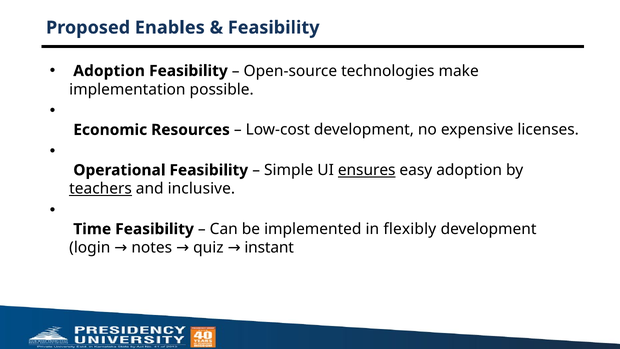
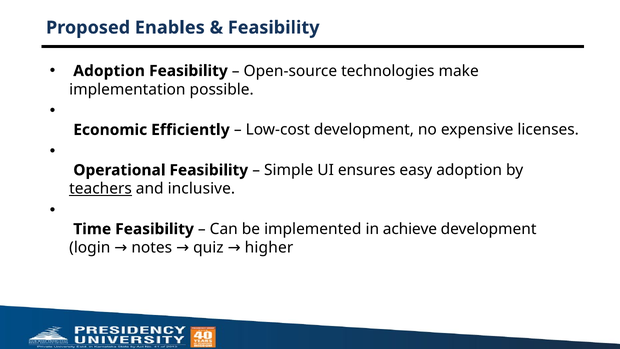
Resources: Resources -> Efficiently (190, 130)
ensures underline: present -> none (367, 170)
flexibly: flexibly -> achieve (410, 229)
instant: instant -> higher (269, 248)
